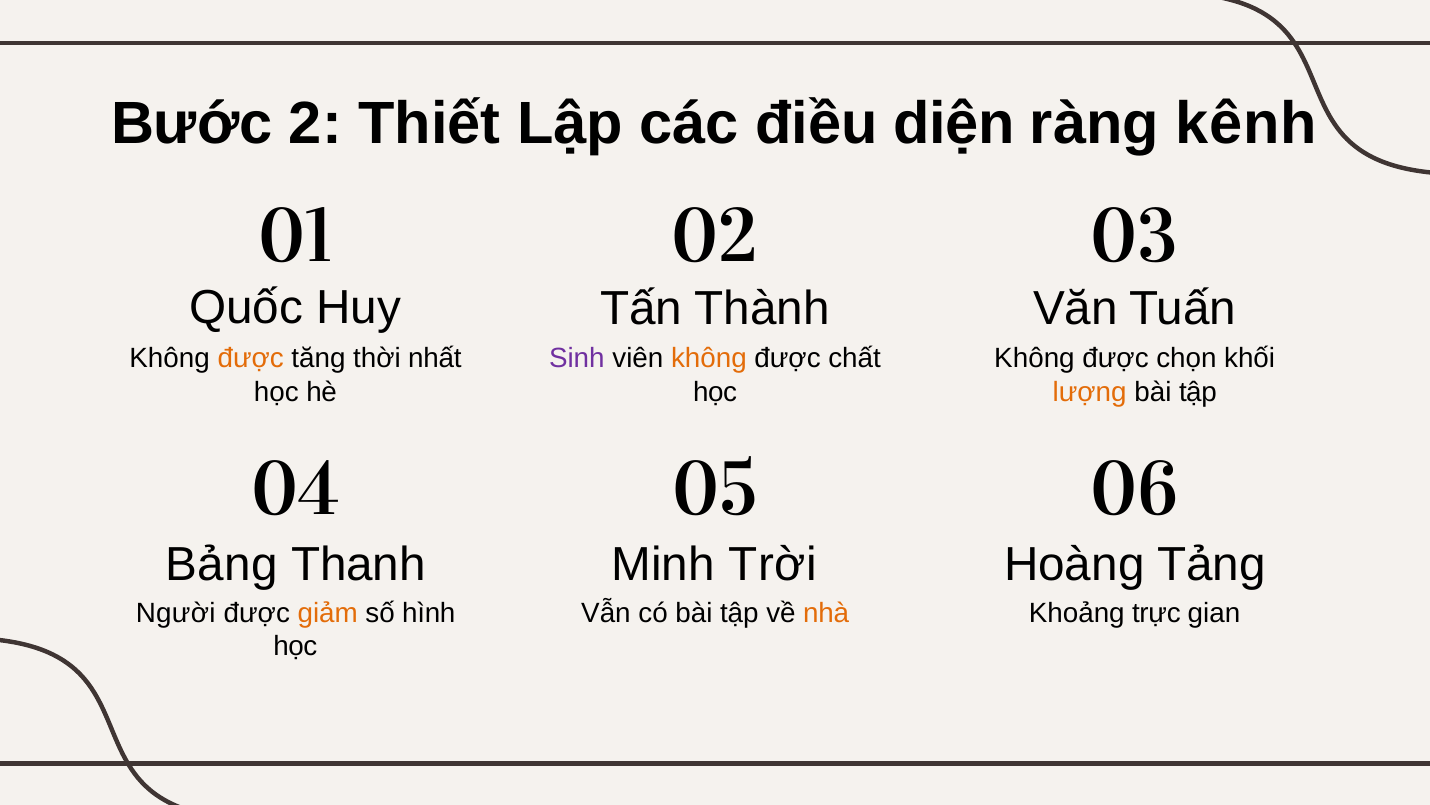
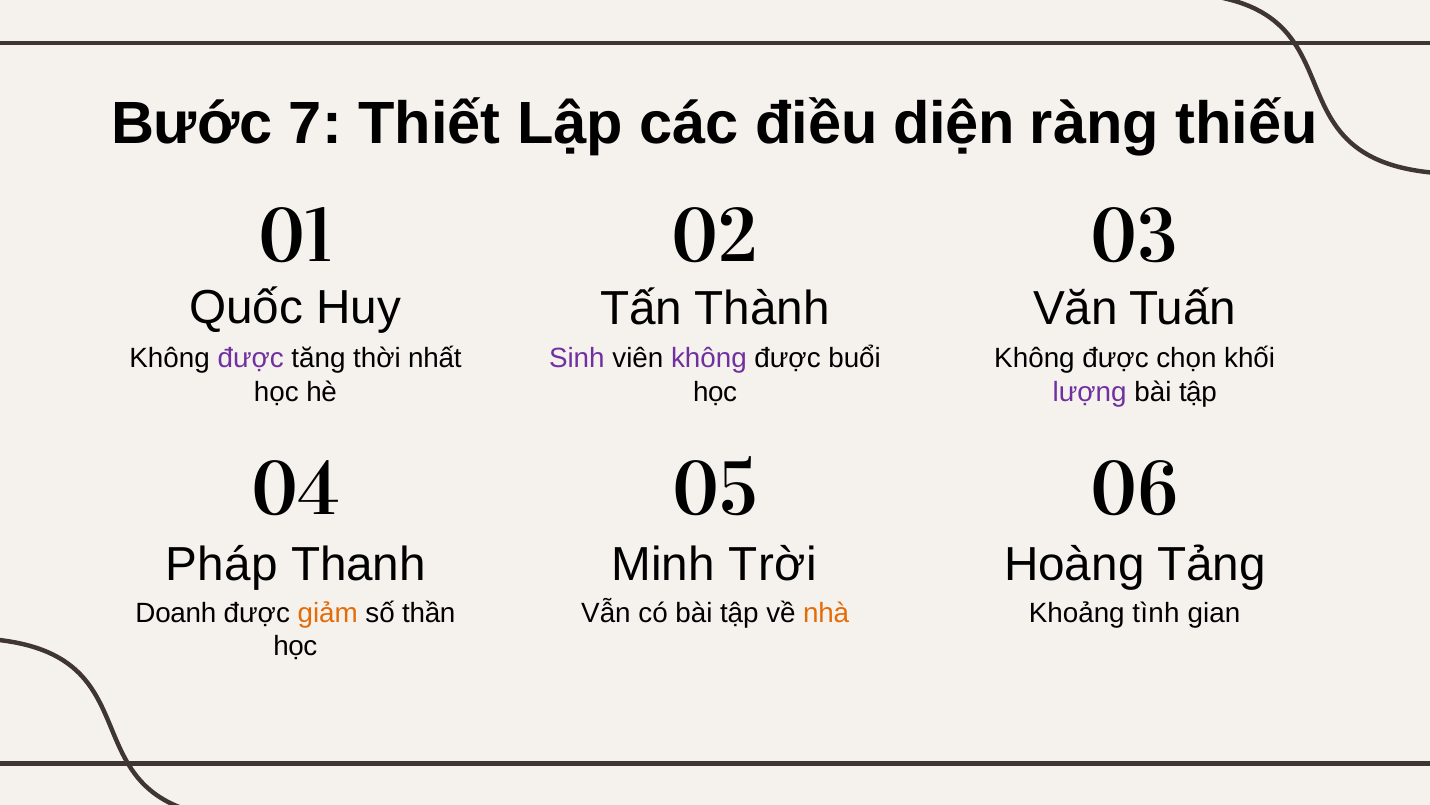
2: 2 -> 7 (315, 124)
kênh: kênh -> thiếu (1246, 124)
được colour: orange -> purple (251, 358)
không colour: orange -> purple (709, 358)
chất: chất -> buổi (855, 358)
lượng colour: orange -> purple (1090, 392)
Bảng: Bảng -> Pháp (221, 564)
Người: Người -> Doanh (176, 612)
hình: hình -> thần (429, 612)
trực: trực -> tình (1156, 612)
